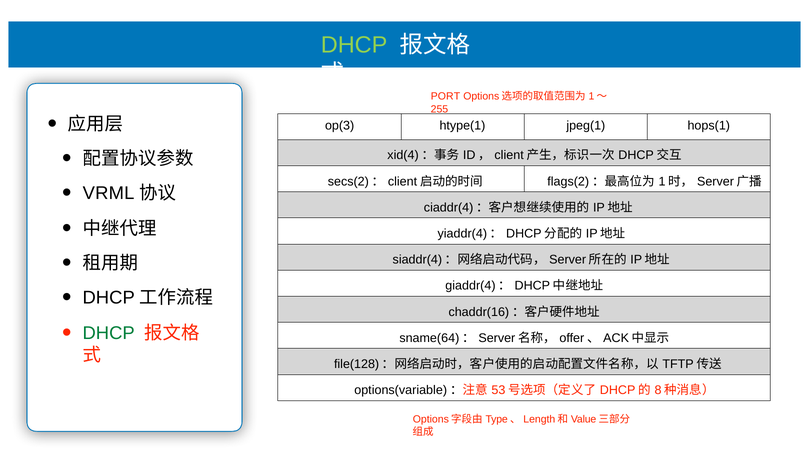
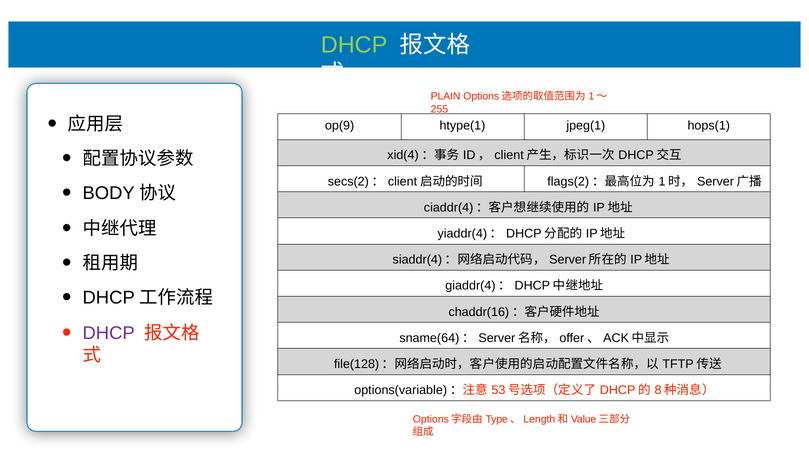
PORT: PORT -> PLAIN (446, 97)
op(3: op(3 -> op(9 (340, 126)
VRML: VRML -> BODY (109, 193)
DHCP colour: green -> purple (109, 333)
